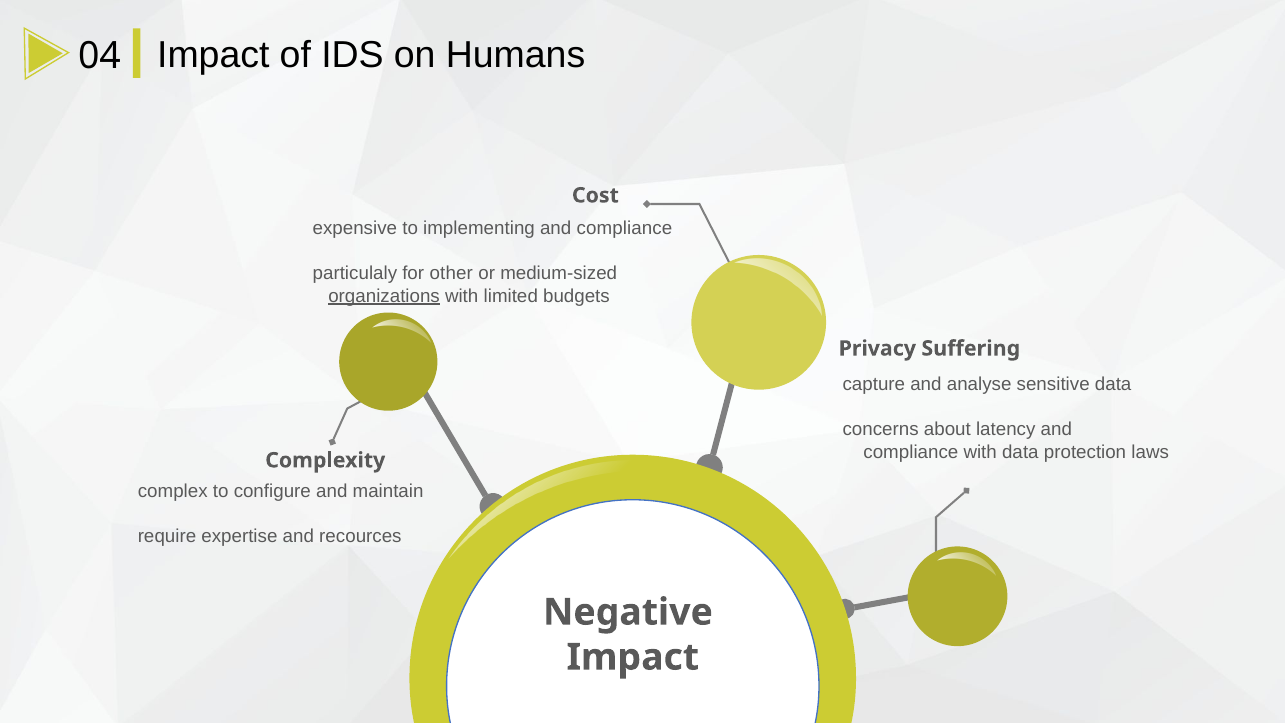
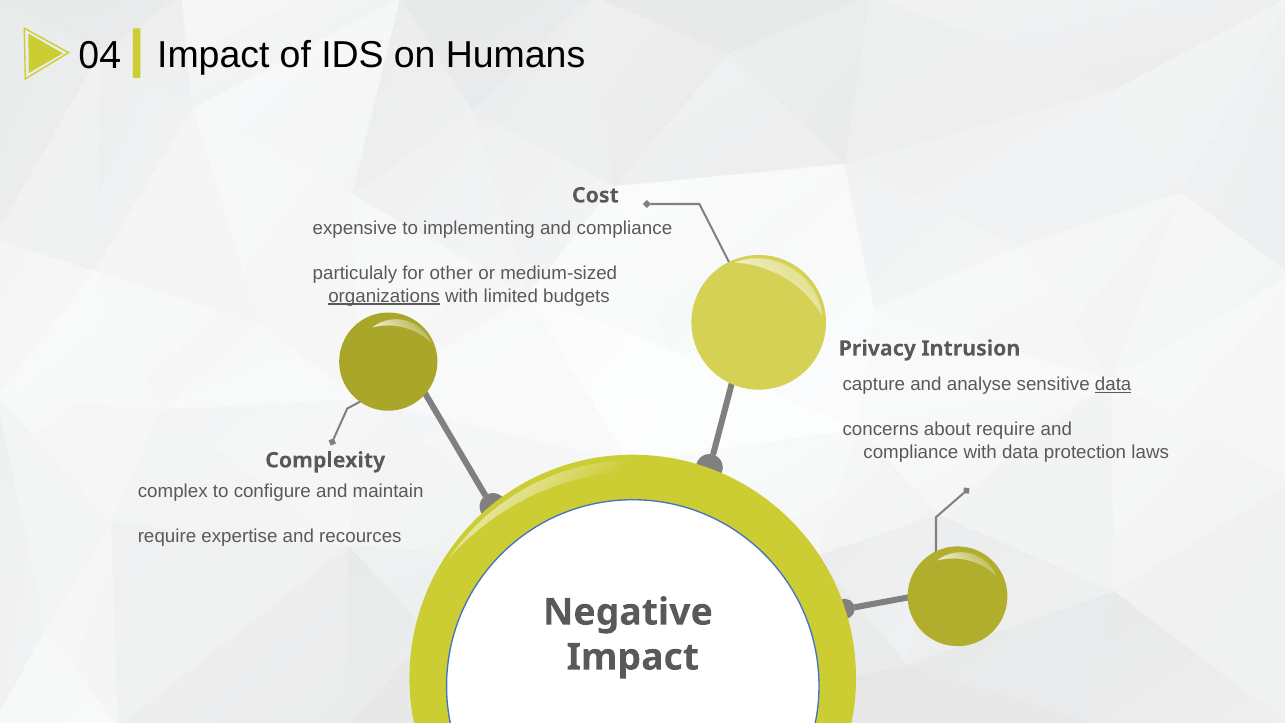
Suffering: Suffering -> Intrusion (971, 348)
data underline: none -> present (1113, 384)
about latency: latency -> require (1006, 429)
